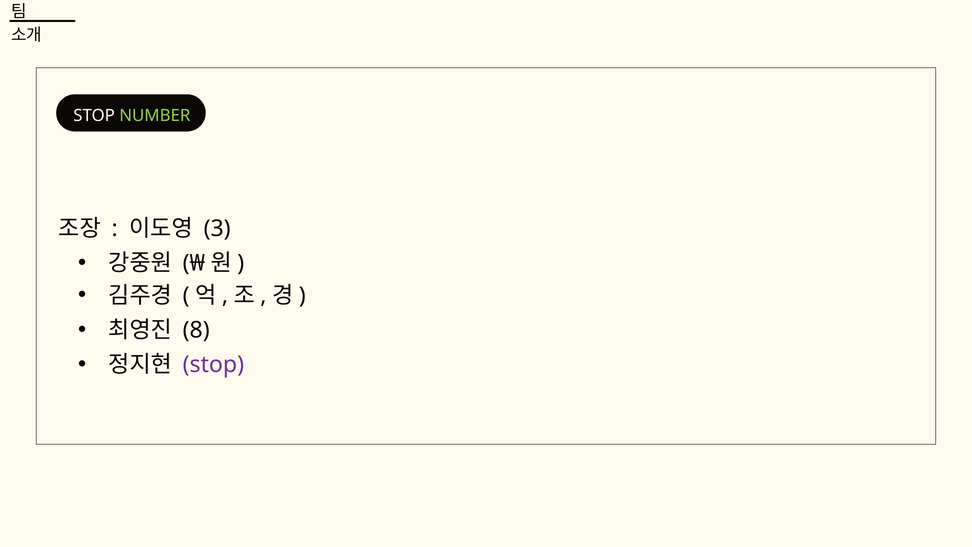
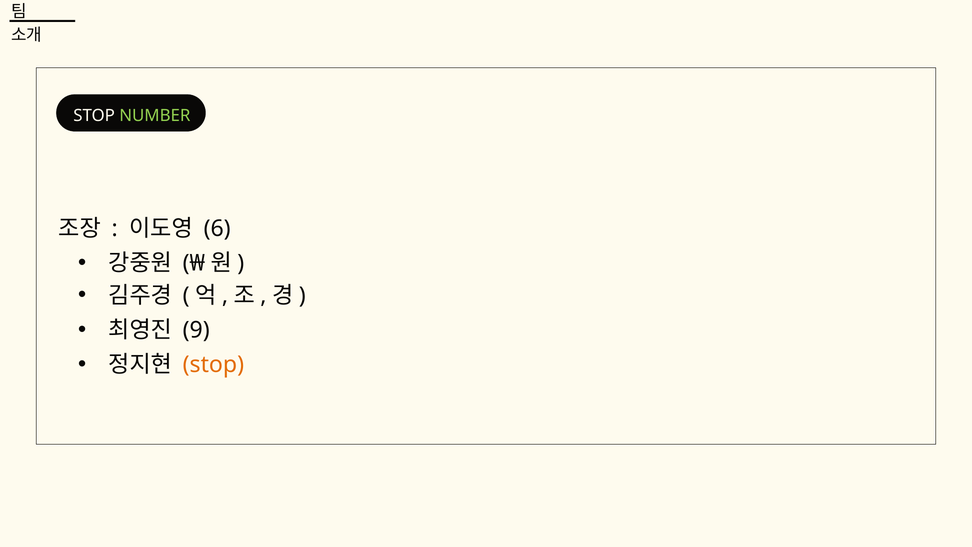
3: 3 -> 6 (217, 228)
8: 8 -> 9 (196, 330)
stop colour: purple -> orange (213, 365)
